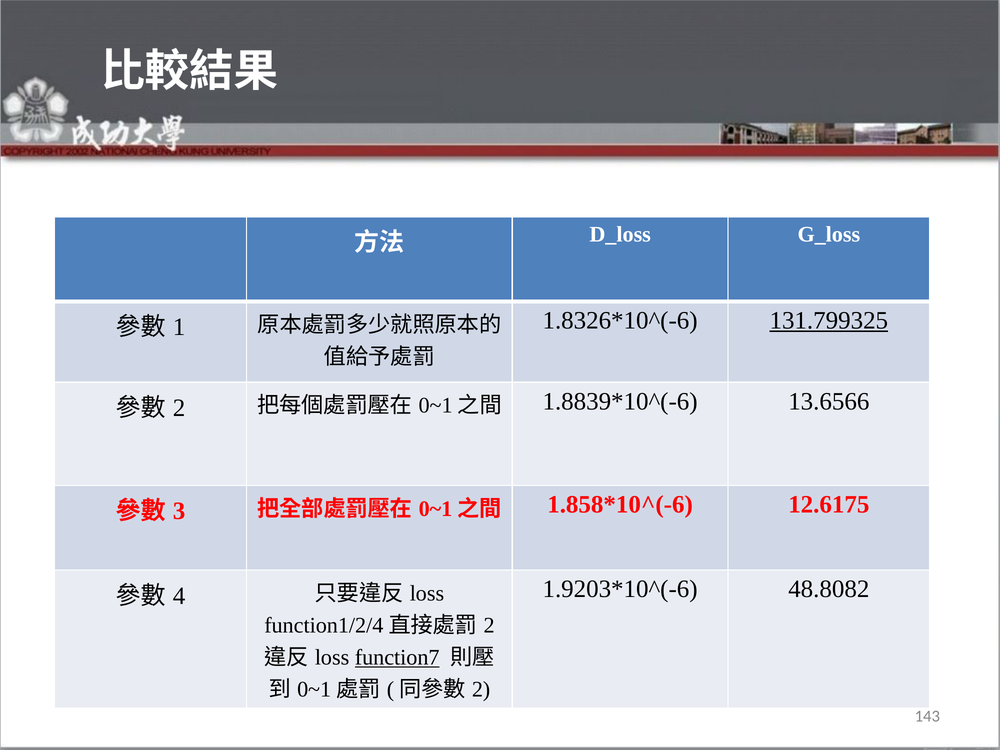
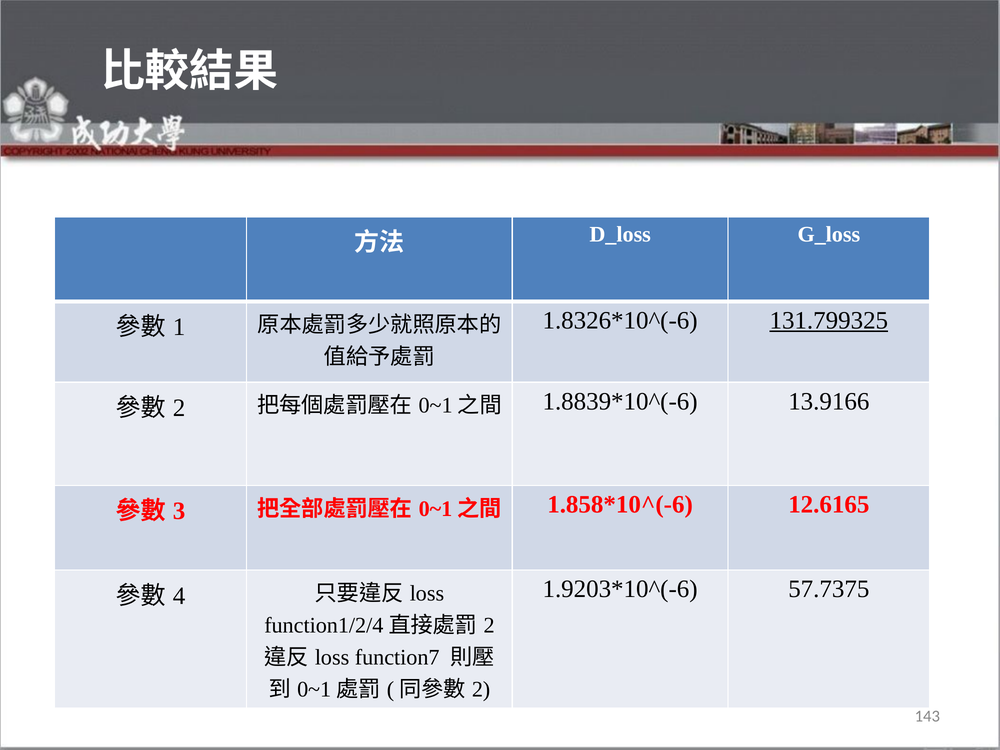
13.6566: 13.6566 -> 13.9166 (829, 401)
12.6175: 12.6175 -> 12.6165 (829, 505)
48.8082: 48.8082 -> 57.7375 (829, 589)
function7 underline: present -> none (397, 657)
